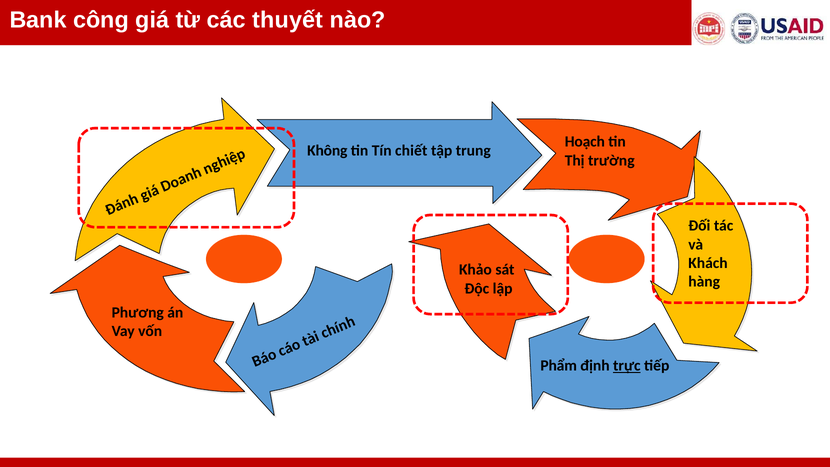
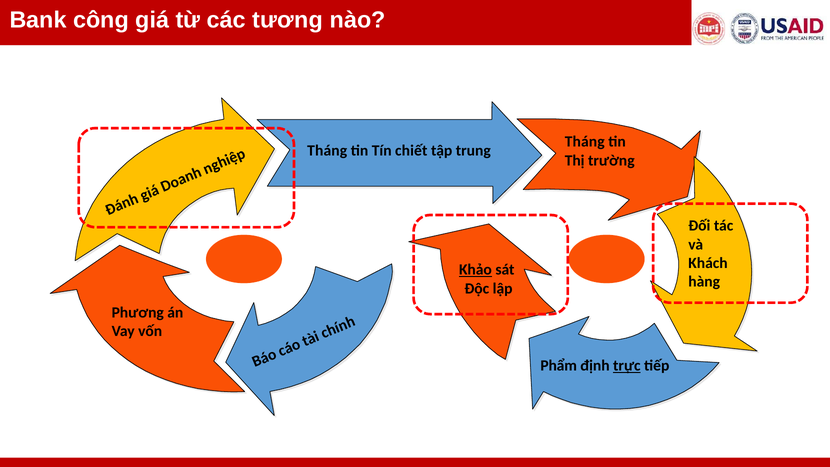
thuyết: thuyết -> tương (288, 20)
Hoạch: Hoạch -> Tháng (585, 142)
Không: Không -> Tháng (327, 151)
Khảo underline: none -> present (475, 270)
